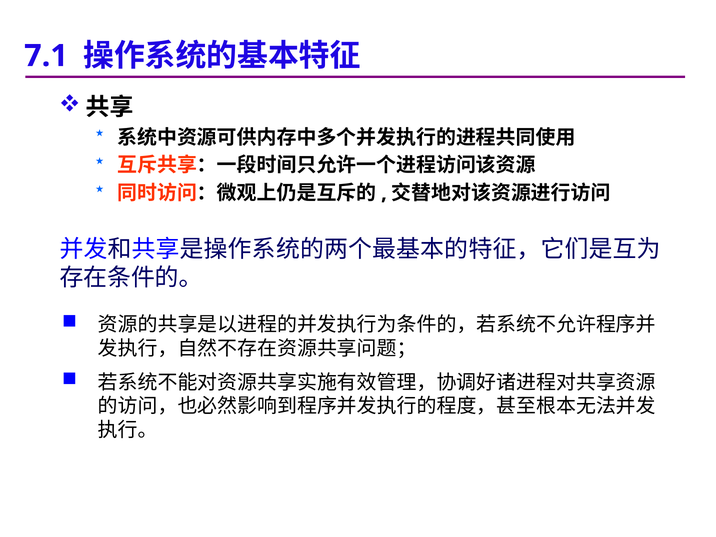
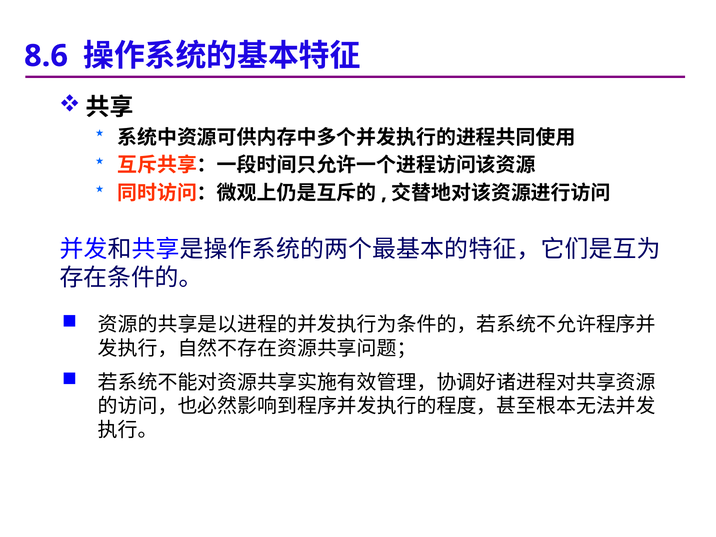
7.1: 7.1 -> 8.6 (46, 56)
